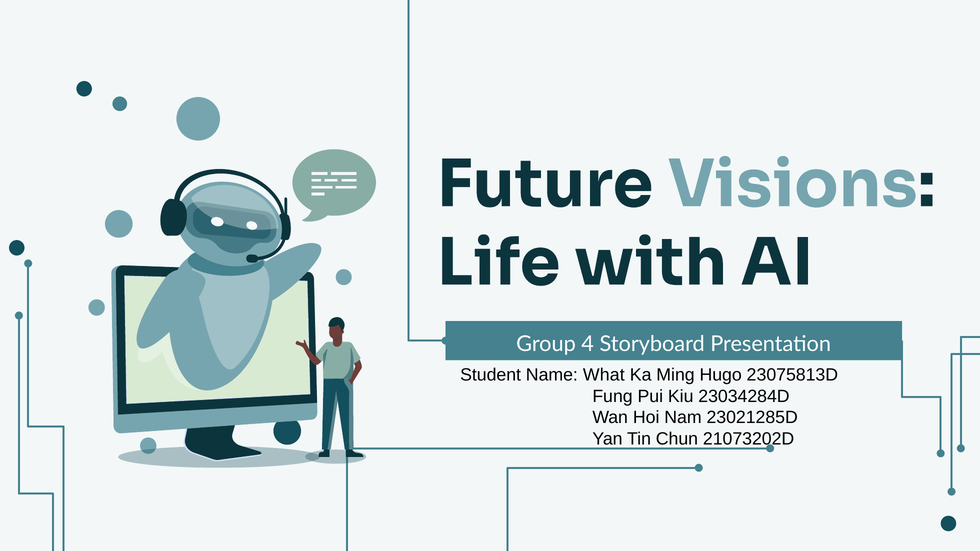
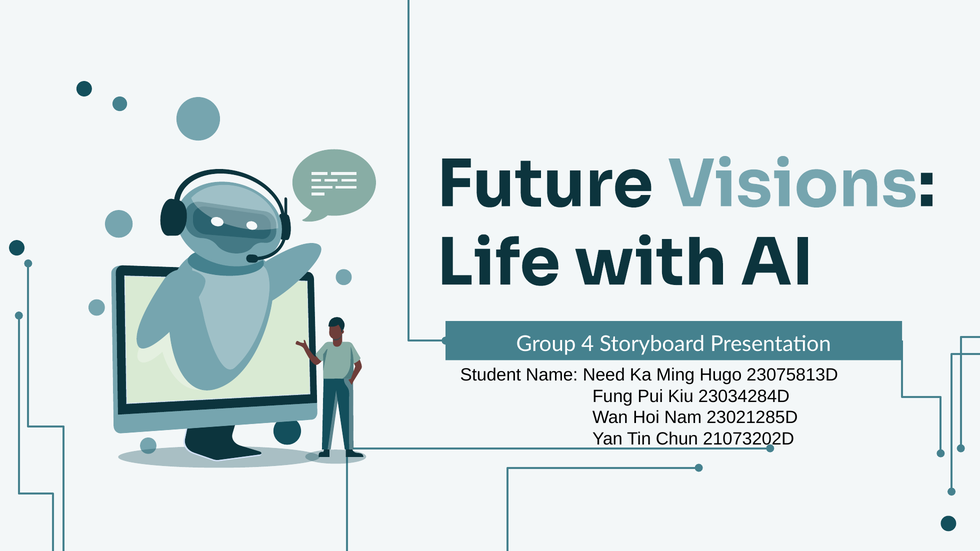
What: What -> Need (604, 375)
